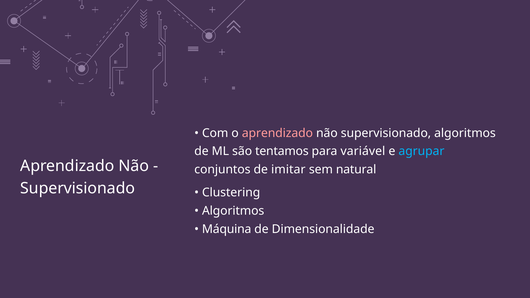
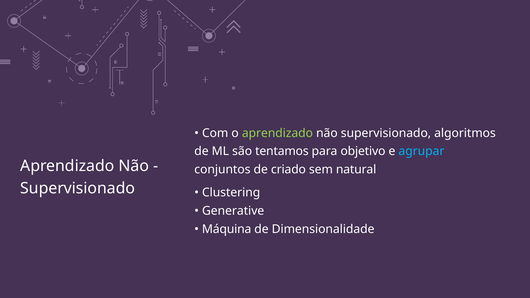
aprendizado colour: pink -> light green (277, 133)
variável: variável -> objetivo (363, 151)
imitar: imitar -> criado (288, 170)
Algoritmos: Algoritmos -> Generative (233, 211)
